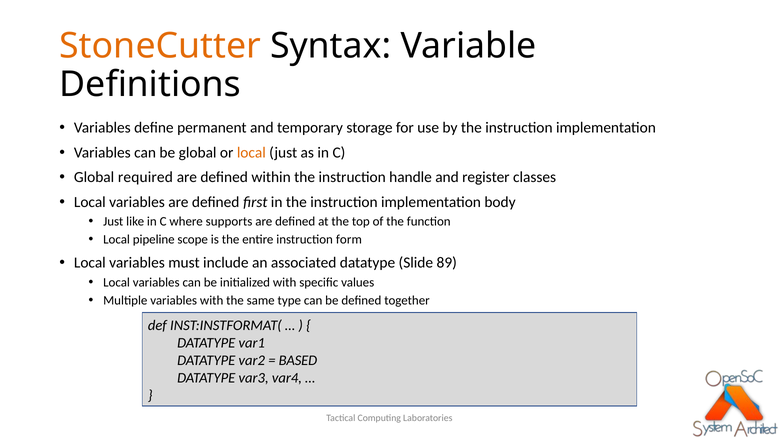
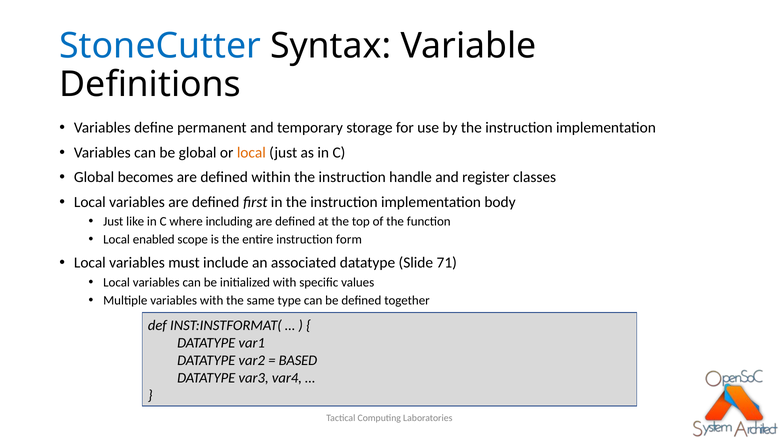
StoneCutter colour: orange -> blue (160, 46)
required: required -> becomes (146, 177)
supports: supports -> including (229, 222)
pipeline: pipeline -> enabled (154, 240)
89: 89 -> 71 (447, 263)
